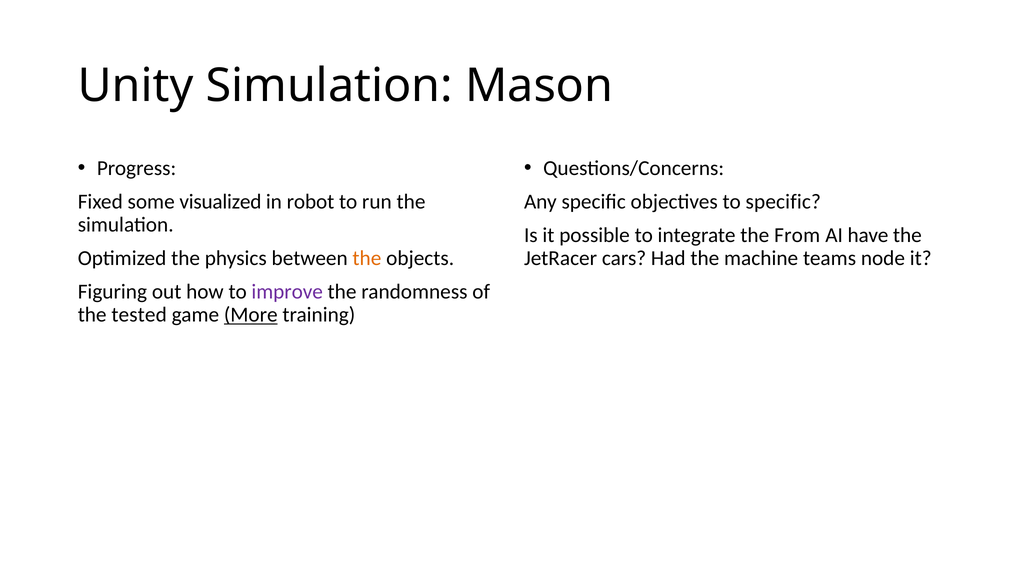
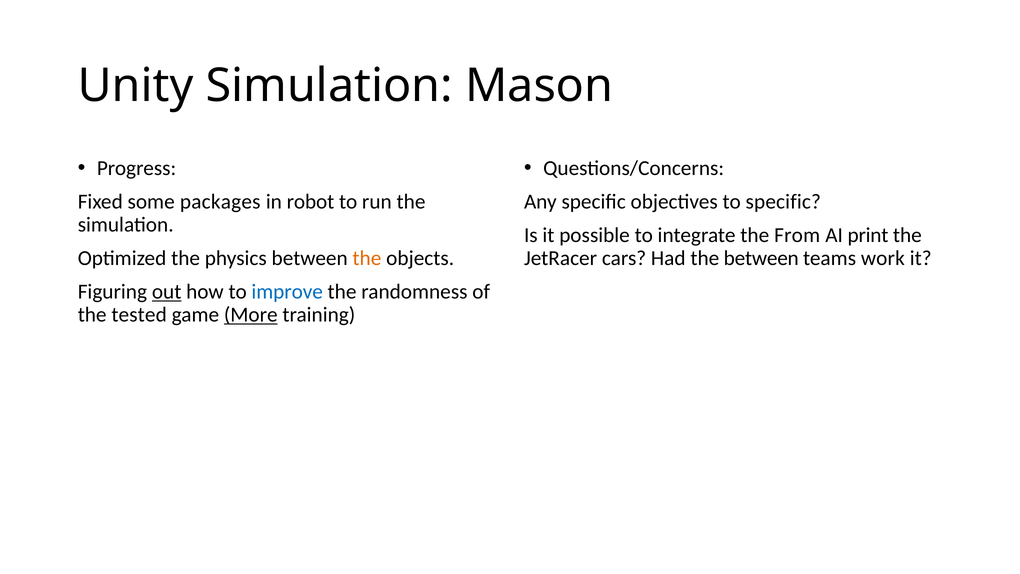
visualized: visualized -> packages (220, 202)
have: have -> print (868, 235)
the machine: machine -> between (761, 258)
node: node -> work (883, 258)
out underline: none -> present (167, 292)
improve colour: purple -> blue (287, 292)
